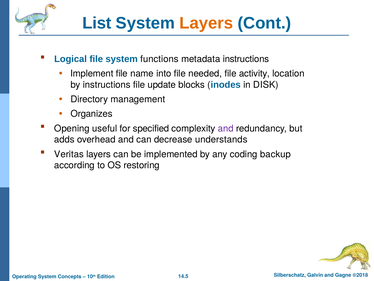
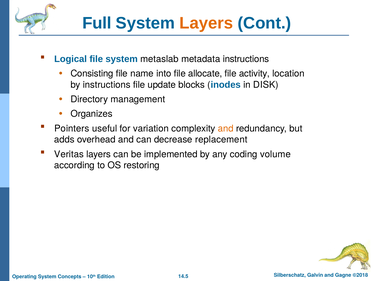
List: List -> Full (97, 23)
functions: functions -> metaslab (160, 59)
Implement: Implement -> Consisting (92, 73)
needed: needed -> allocate (205, 73)
Opening: Opening -> Pointers (72, 128)
specified: specified -> variation (151, 128)
and colour: purple -> orange (226, 128)
understands: understands -> replacement (221, 139)
backup: backup -> volume (275, 154)
